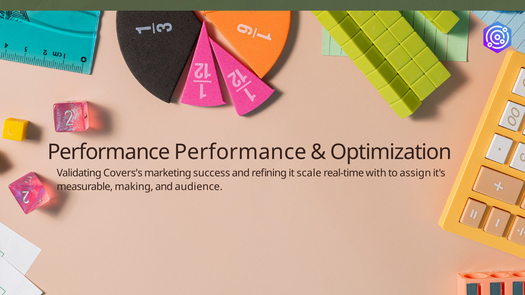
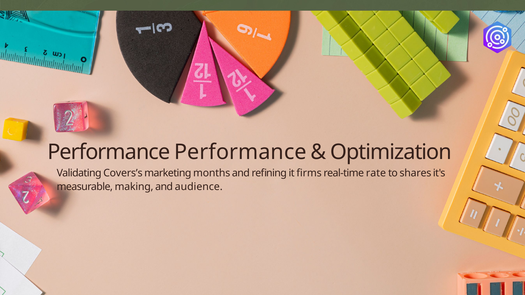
success: success -> months (212, 173)
scale: scale -> firms (309, 173)
with: with -> rate (376, 173)
assign: assign -> shares (415, 173)
